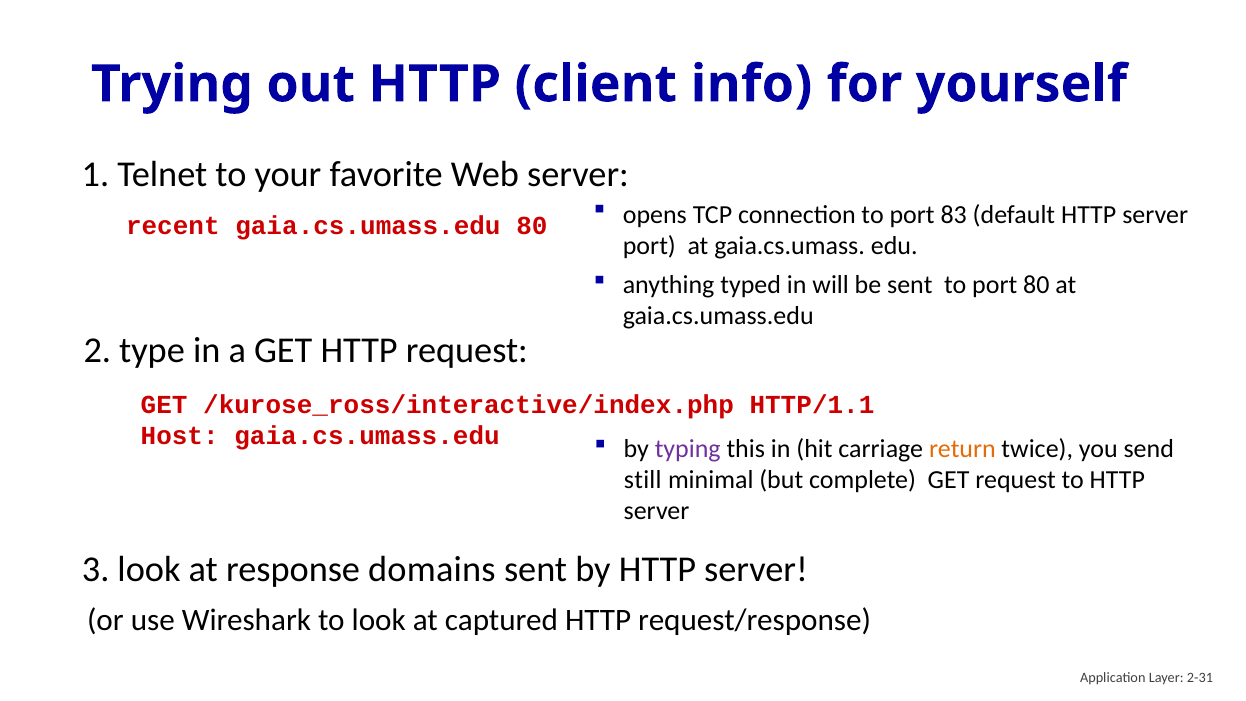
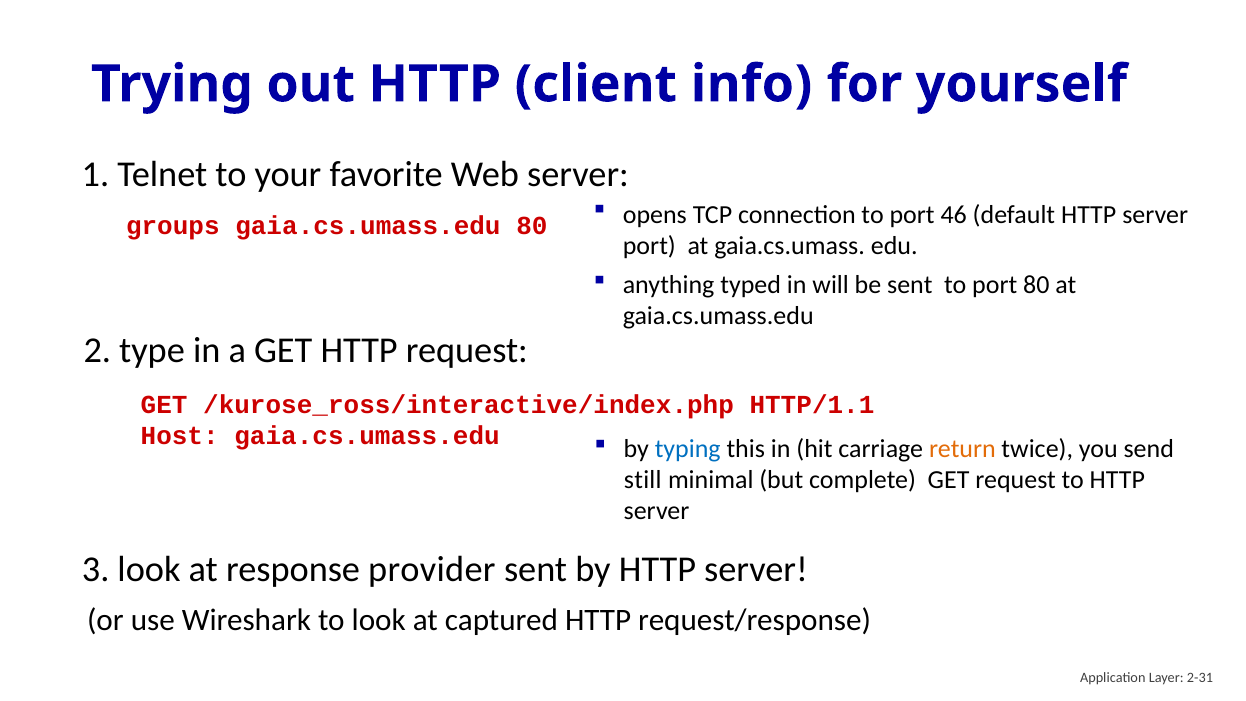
83: 83 -> 46 (954, 215)
recent: recent -> groups (173, 226)
typing colour: purple -> blue (688, 449)
domains: domains -> provider (432, 569)
